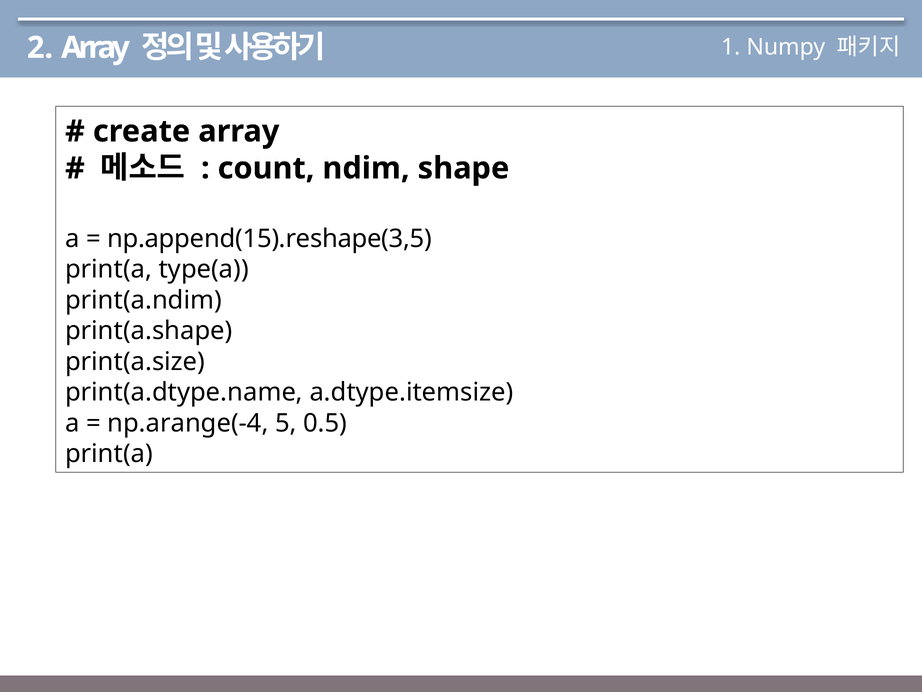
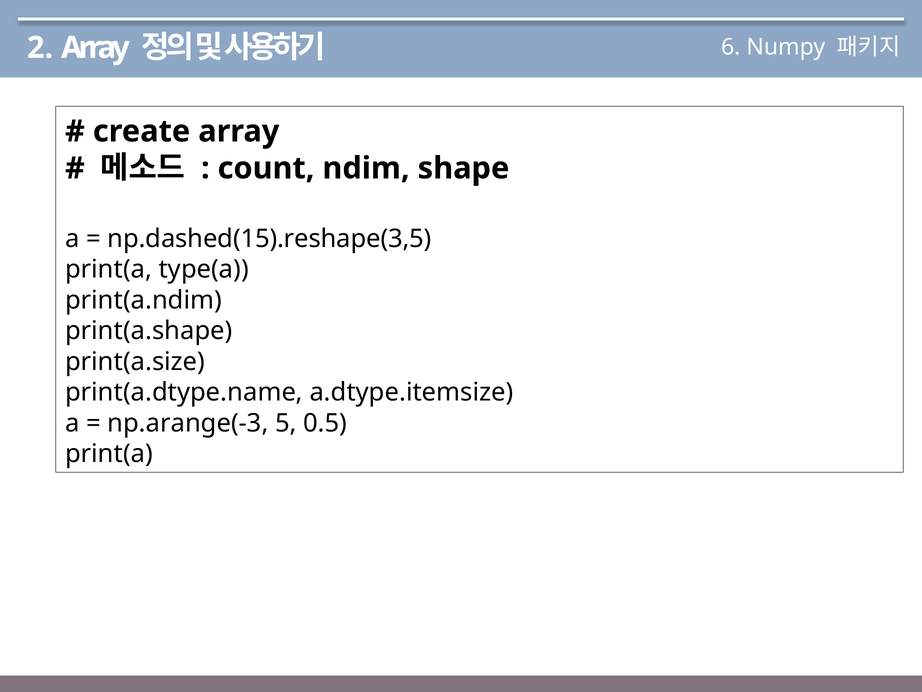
1: 1 -> 6 (731, 47)
np.append(15).reshape(3,5: np.append(15).reshape(3,5 -> np.dashed(15).reshape(3,5 (270, 238)
np.arange(-4: np.arange(-4 -> np.arange(-3 (188, 423)
